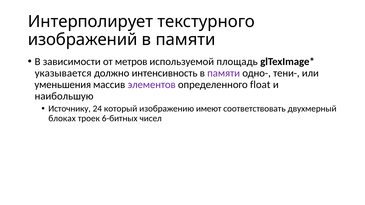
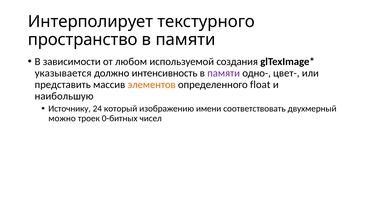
изображений: изображений -> пространство (83, 40)
метров: метров -> любом (131, 62)
площадь: площадь -> создания (237, 62)
тени-: тени- -> цвет- (286, 73)
уменьшения: уменьшения -> представить (63, 85)
элементов colour: purple -> orange (152, 85)
имеют: имеют -> имени (209, 109)
блоках: блоках -> можно (62, 119)
6-битных: 6-битных -> 0-битных (120, 119)
